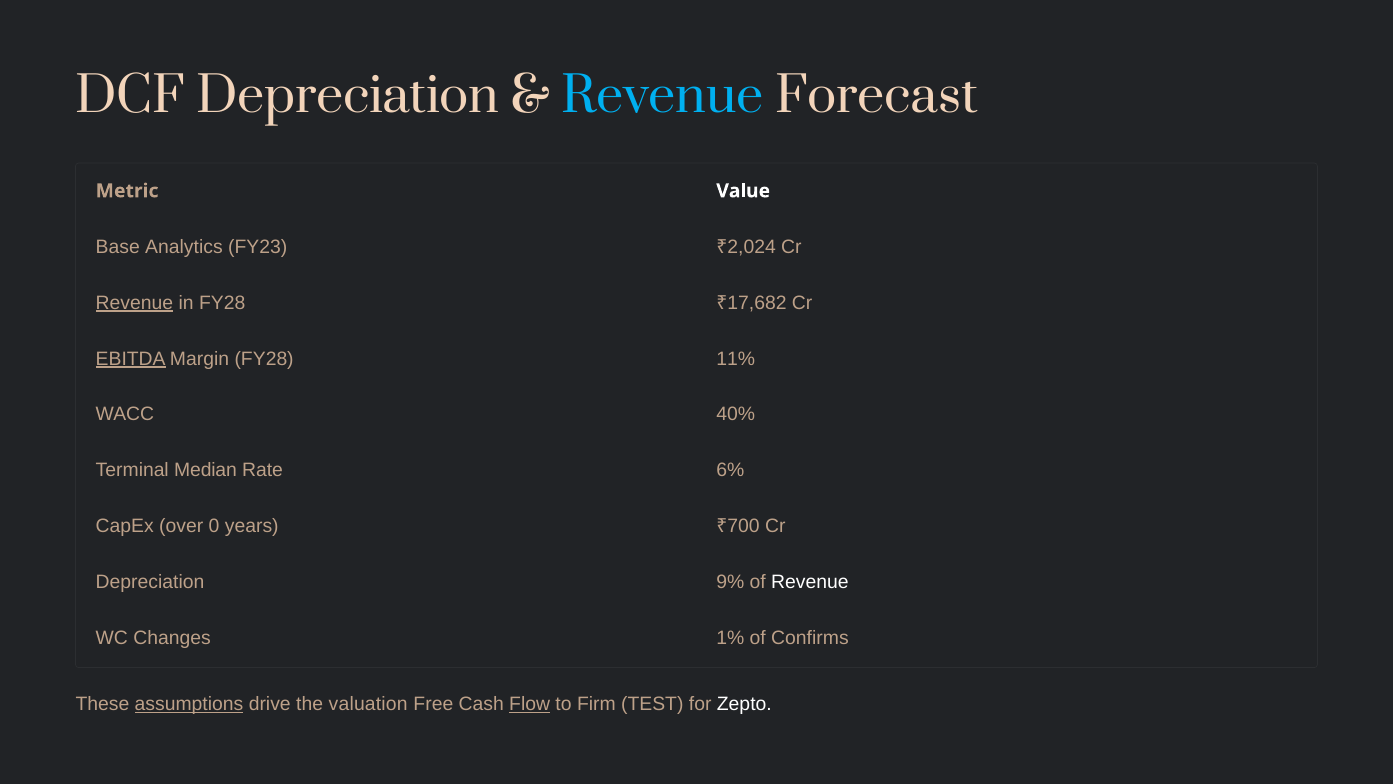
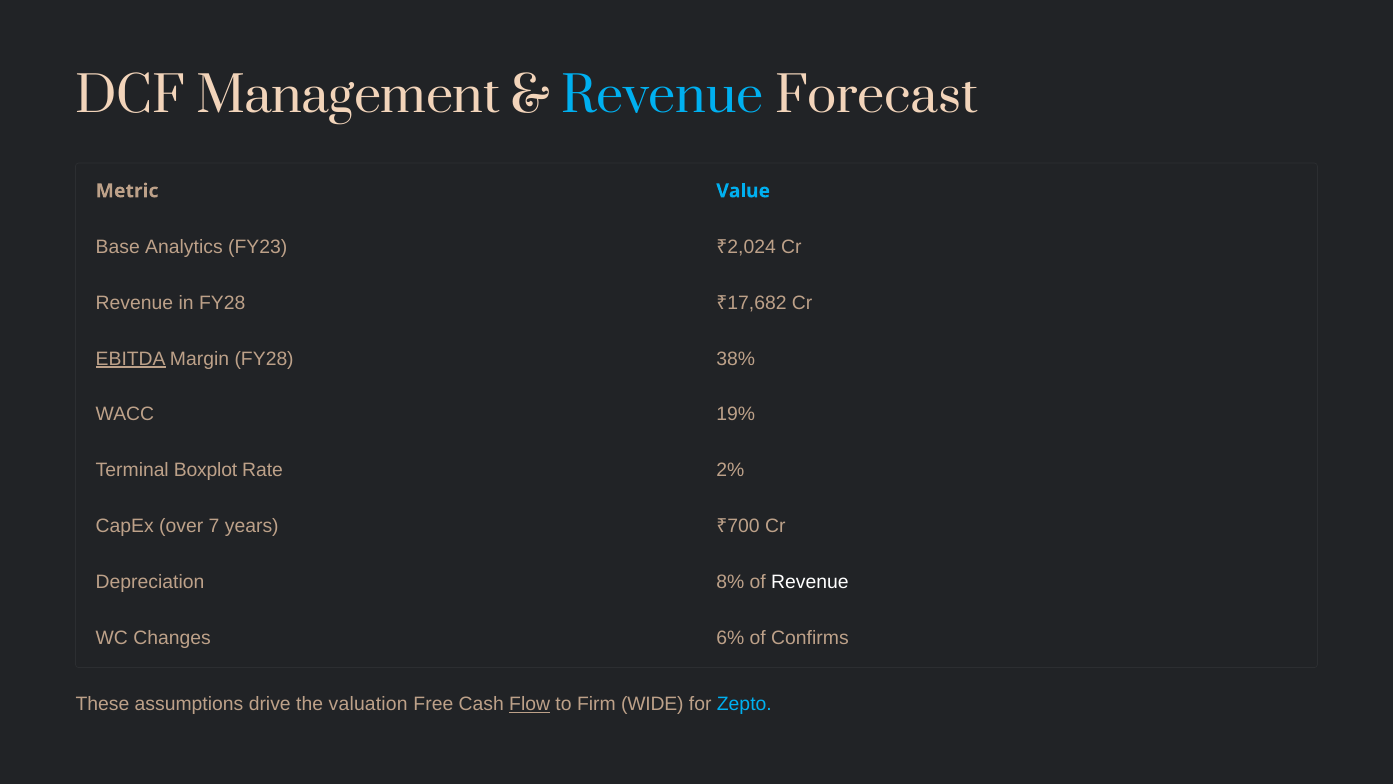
DCF Depreciation: Depreciation -> Management (348, 97)
Value colour: white -> light blue (743, 191)
Revenue underline: present -> none (134, 303)
11%: 11% -> 38% (736, 358)
40%: 40% -> 19% (736, 414)
Median: Median -> Boxplot (206, 470)
6%: 6% -> 2% (730, 470)
0: 0 -> 7 (214, 526)
9%: 9% -> 8% (730, 582)
1%: 1% -> 6% (730, 638)
assumptions underline: present -> none (189, 704)
TEST: TEST -> WIDE (652, 704)
Zepto colour: white -> light blue (744, 704)
